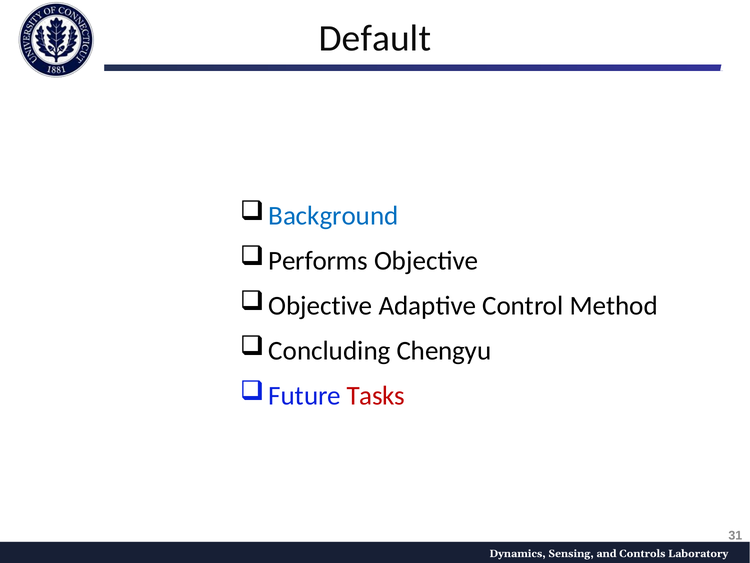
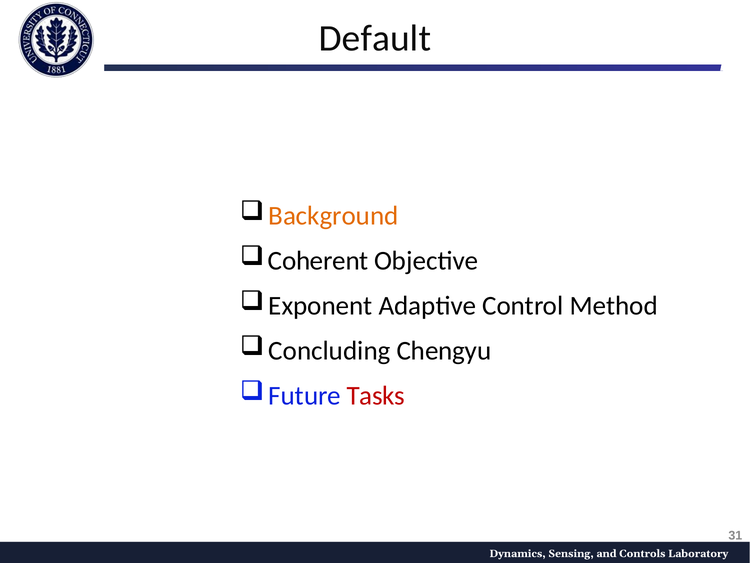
Background colour: blue -> orange (333, 216)
Performs: Performs -> Coherent (318, 261)
Objective: Objective -> Exponent (320, 306)
